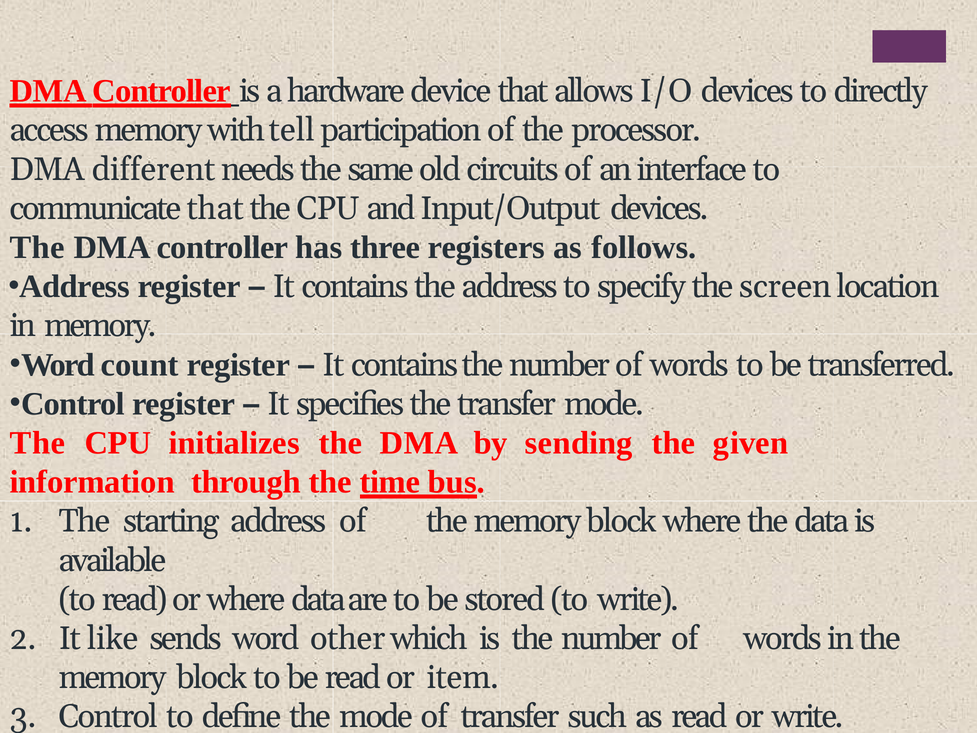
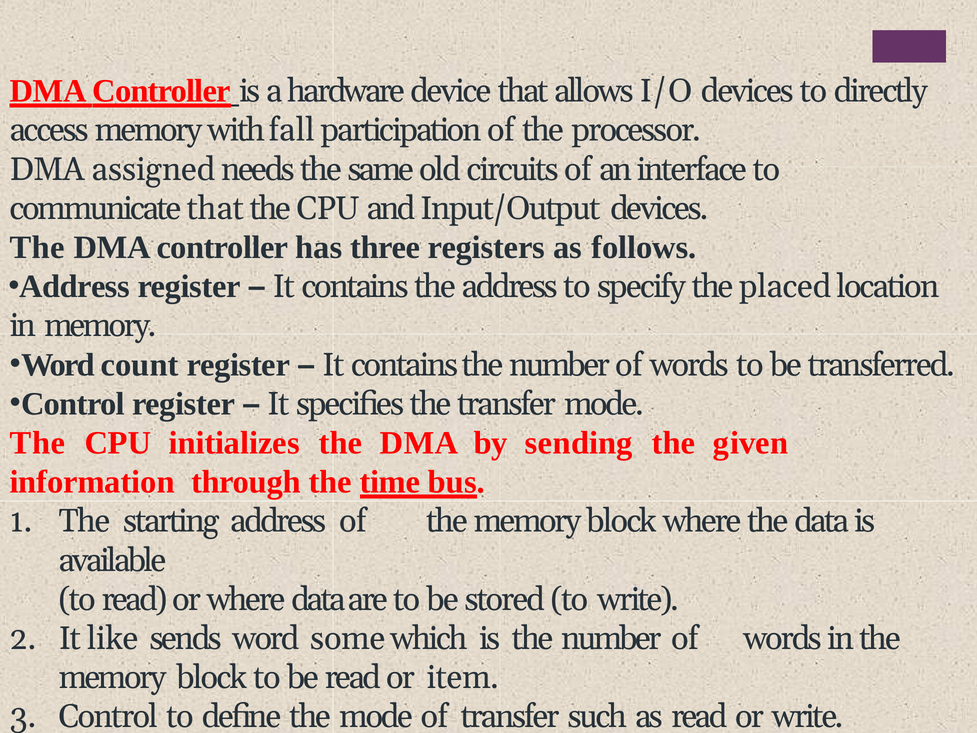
tell: tell -> fall (292, 130)
different: different -> assigned (154, 169)
screen: screen -> placed (785, 286)
other: other -> some (348, 638)
